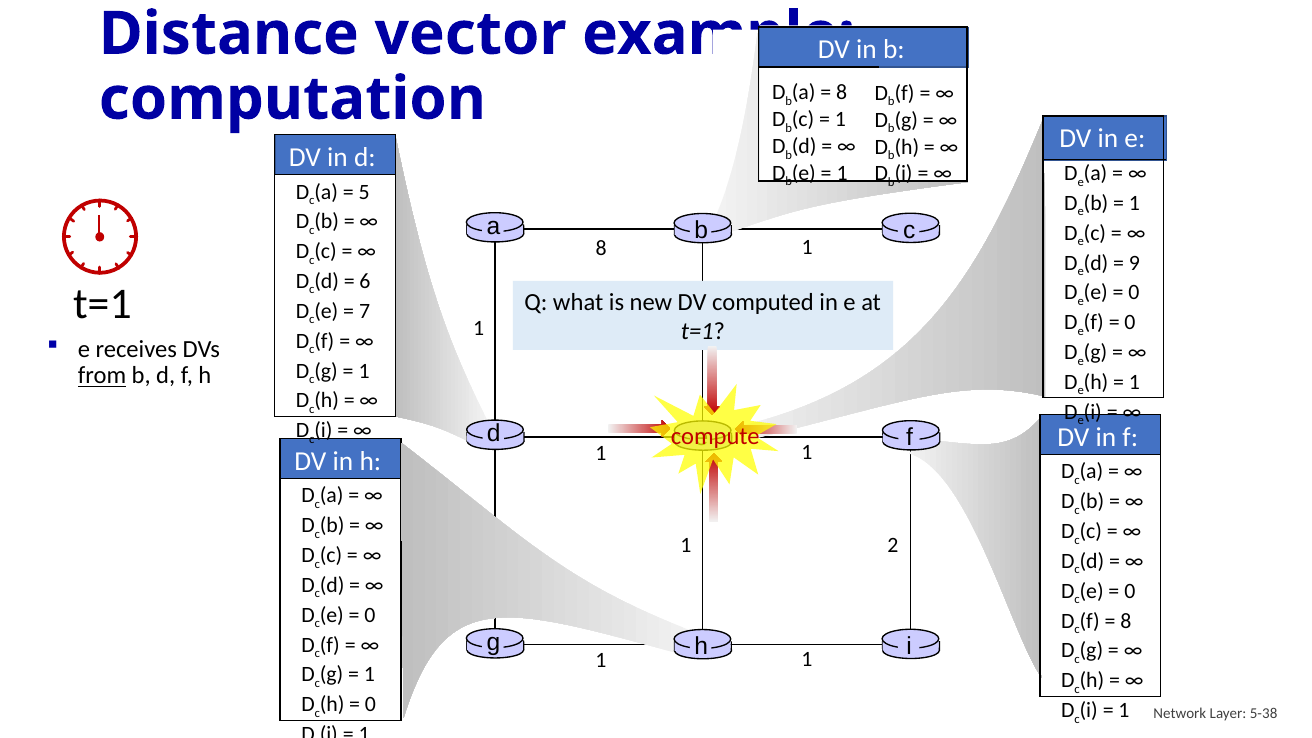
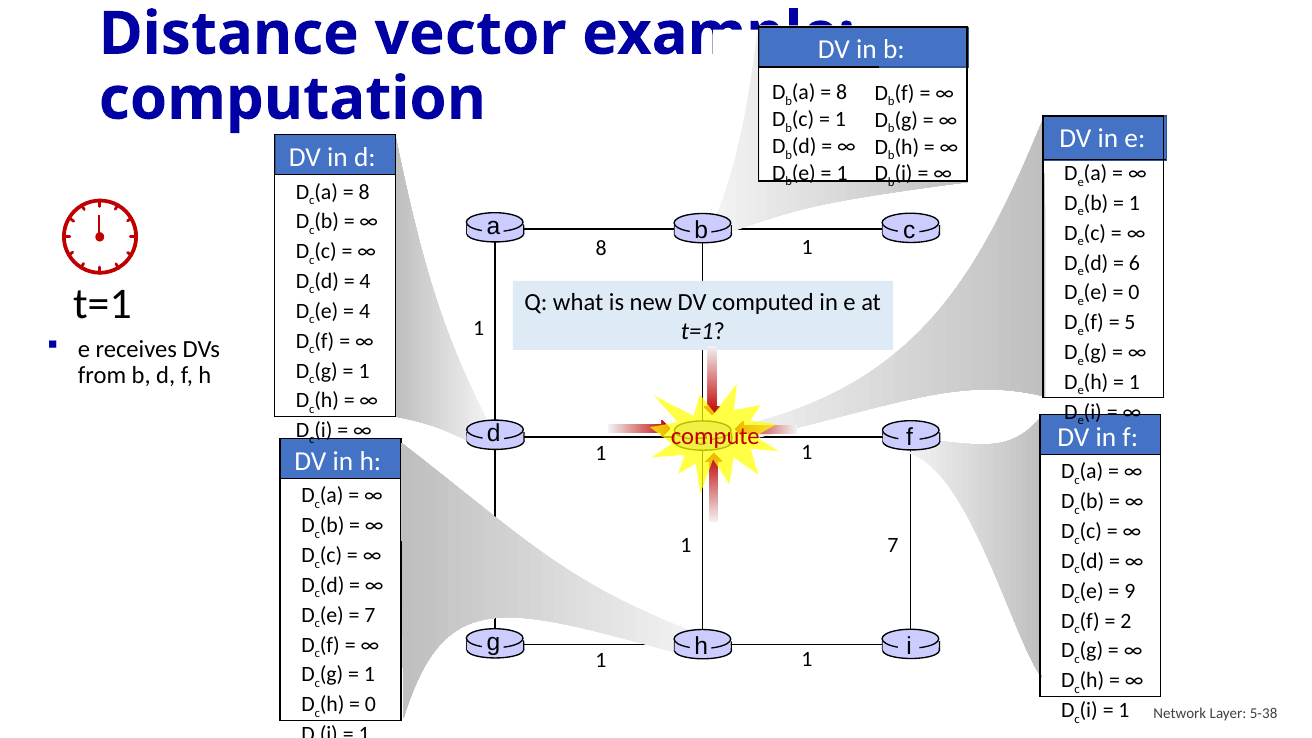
5: 5 -> 8 (364, 192)
9: 9 -> 6 (1134, 263)
6: 6 -> 4 (365, 281)
7: 7 -> 4 (365, 311)
0: 0 -> 5 (1130, 323)
from underline: present -> none (102, 376)
2: 2 -> 7 (893, 546)
0: 0 -> 9 (1130, 591)
0: 0 -> 7 (370, 615)
8: 8 -> 2 (1126, 621)
